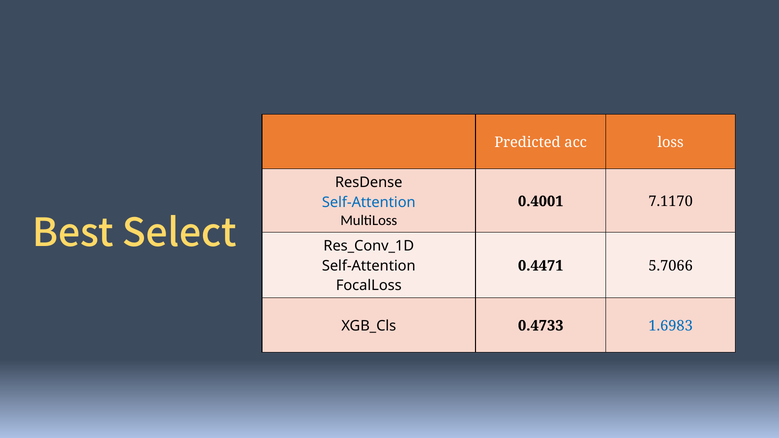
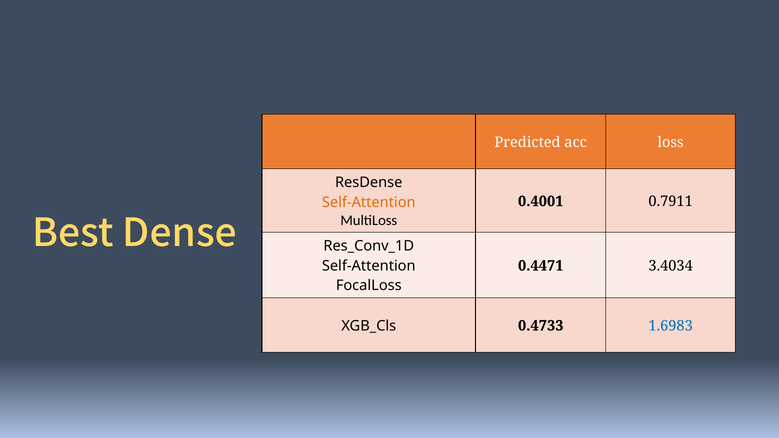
7.1170: 7.1170 -> 0.7911 (671, 201)
Self-Attention colour: blue -> orange (369, 202)
Select: Select -> Dense (180, 233)
5.7066: 5.7066 -> 3.4034 (671, 266)
